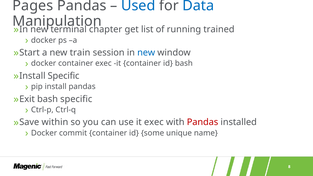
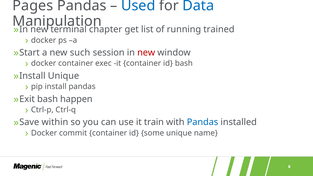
train: train -> such (80, 53)
new colour: blue -> red (146, 53)
Specific: Specific -> Unique (63, 76)
bash specific: specific -> happen (76, 99)
it exec: exec -> train (154, 122)
Pandas colour: red -> blue (203, 122)
